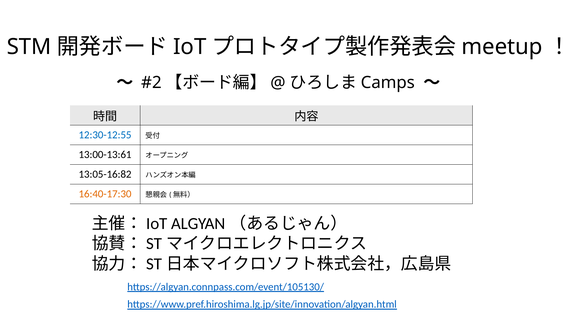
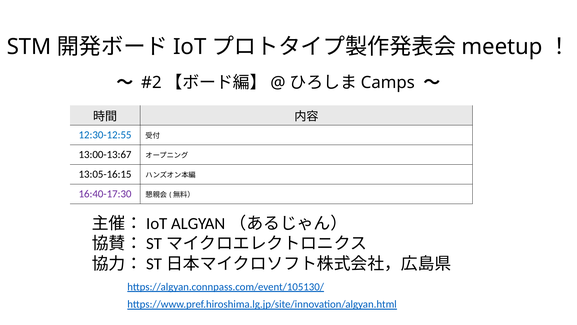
13:00-13:61: 13:00-13:61 -> 13:00-13:67 (105, 154)
13:05-16:82: 13:05-16:82 -> 13:05-16:15 (105, 174)
16:40-17:30 colour: orange -> purple (105, 194)
